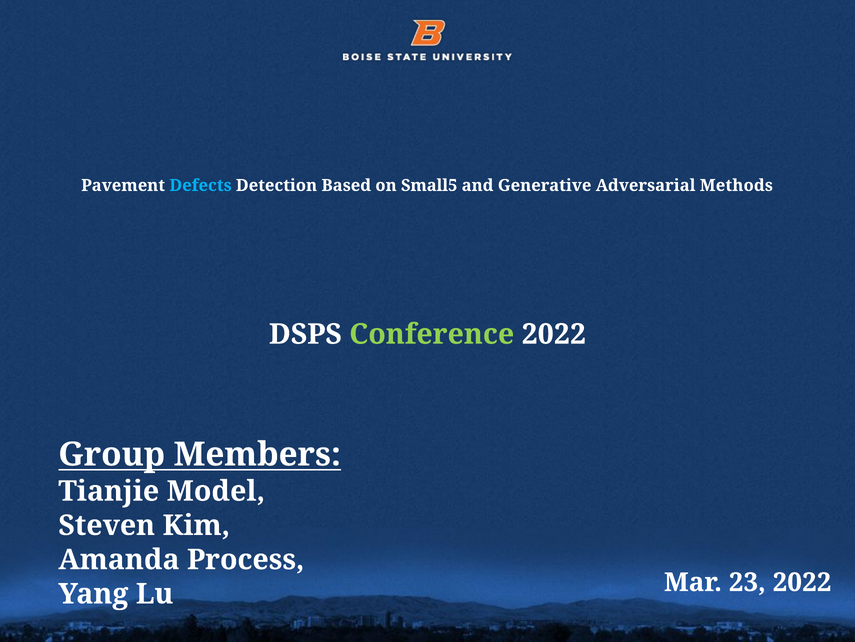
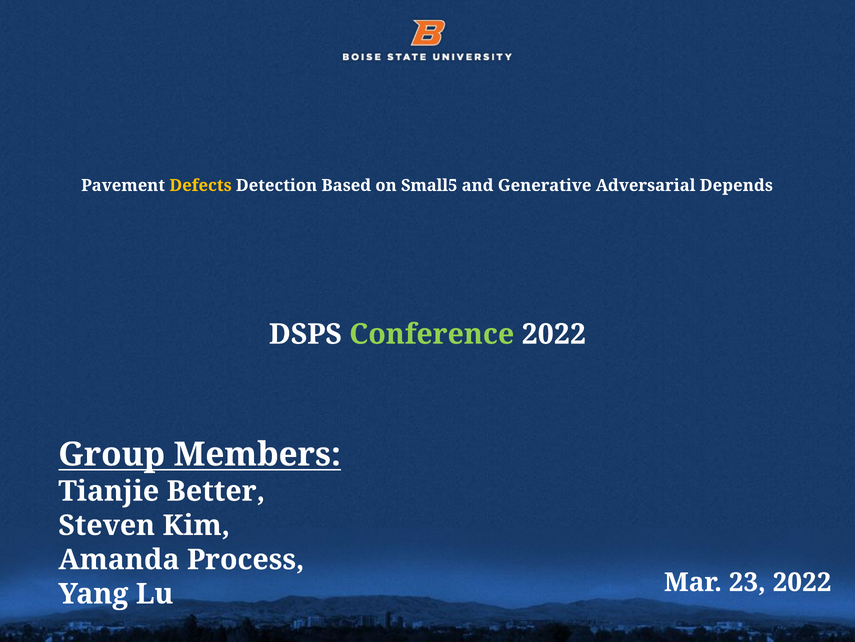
Defects colour: light blue -> yellow (201, 185)
Methods: Methods -> Depends (736, 185)
Model: Model -> Better (216, 491)
